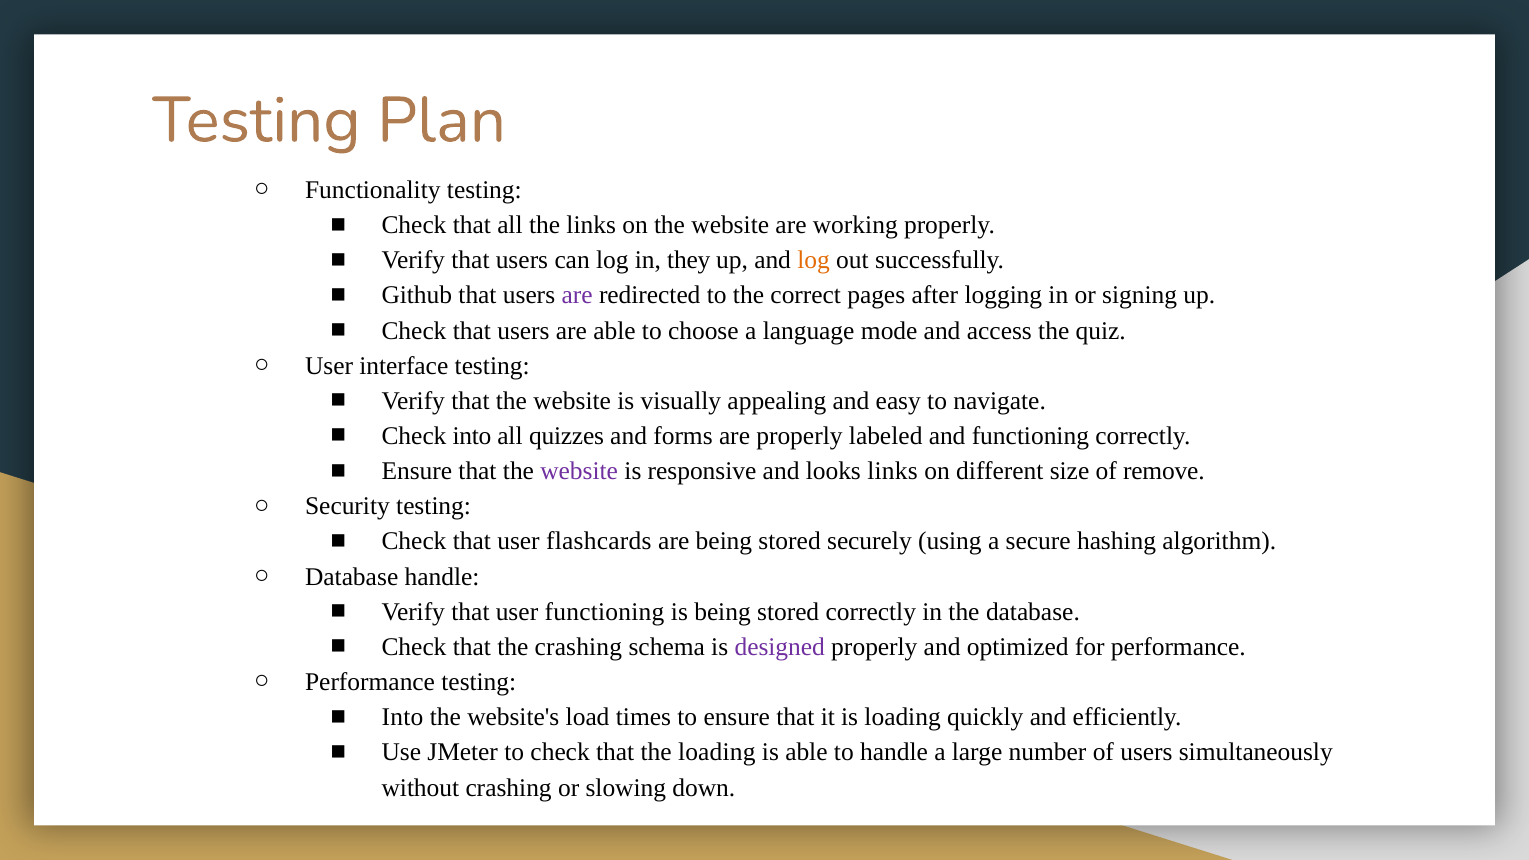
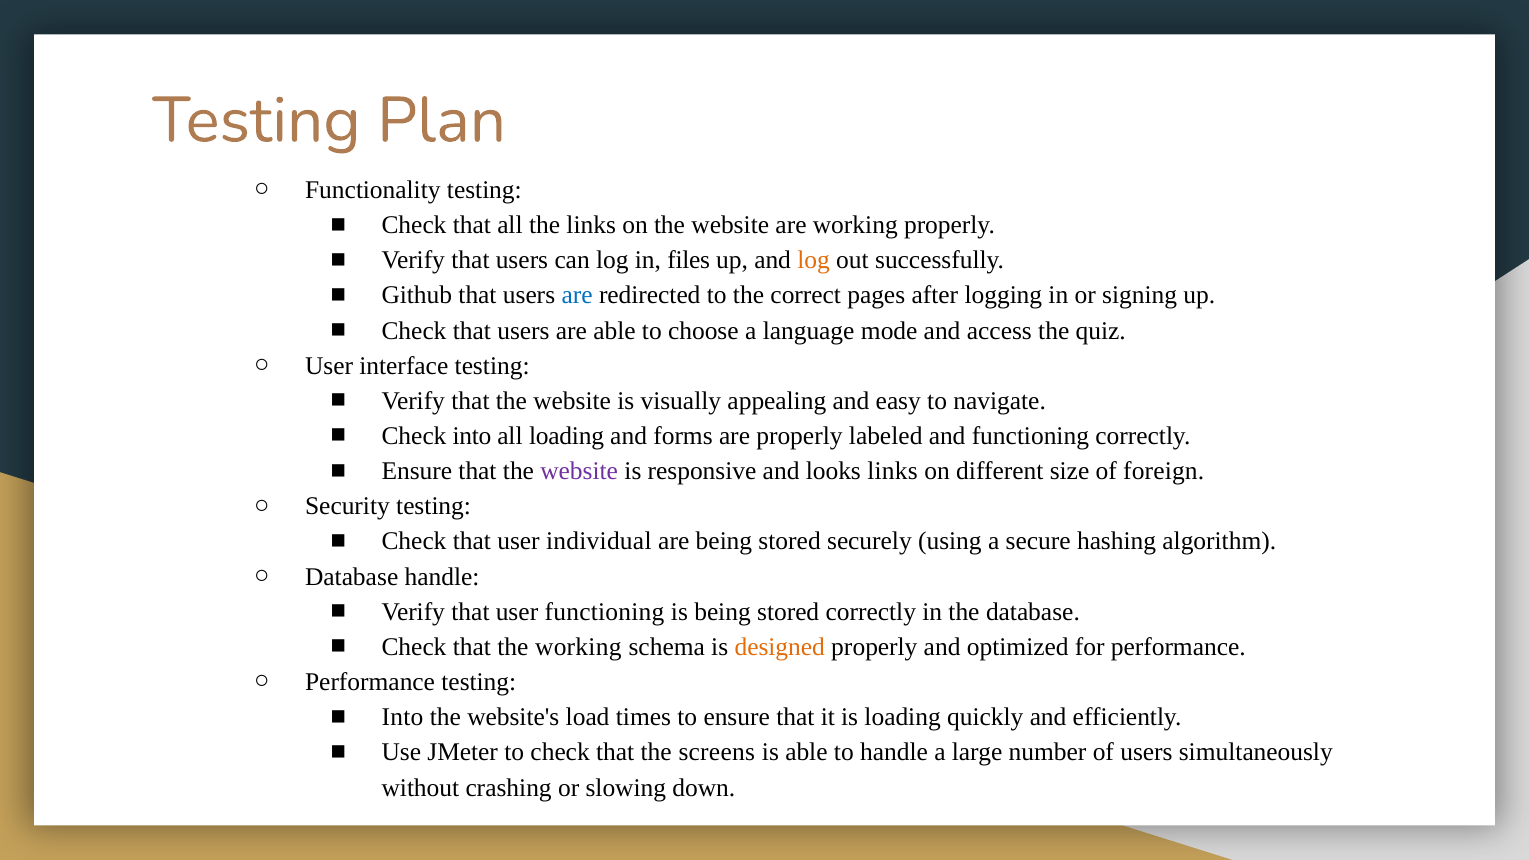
they: they -> files (689, 260)
are colour: purple -> blue (577, 296)
all quizzes: quizzes -> loading (567, 436)
remove: remove -> foreign (1164, 471)
flashcards: flashcards -> individual (599, 542)
the crashing: crashing -> working (578, 647)
designed colour: purple -> orange (780, 647)
the loading: loading -> screens (717, 753)
